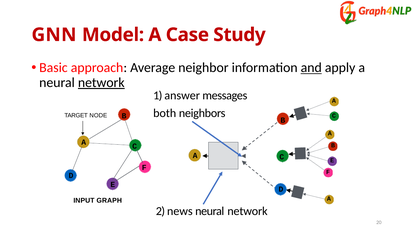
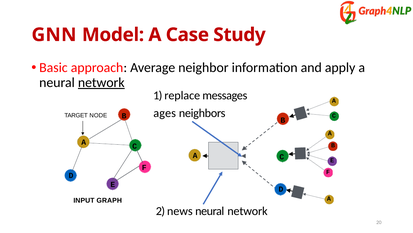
and underline: present -> none (311, 67)
answer: answer -> replace (182, 95)
both: both -> ages (165, 113)
